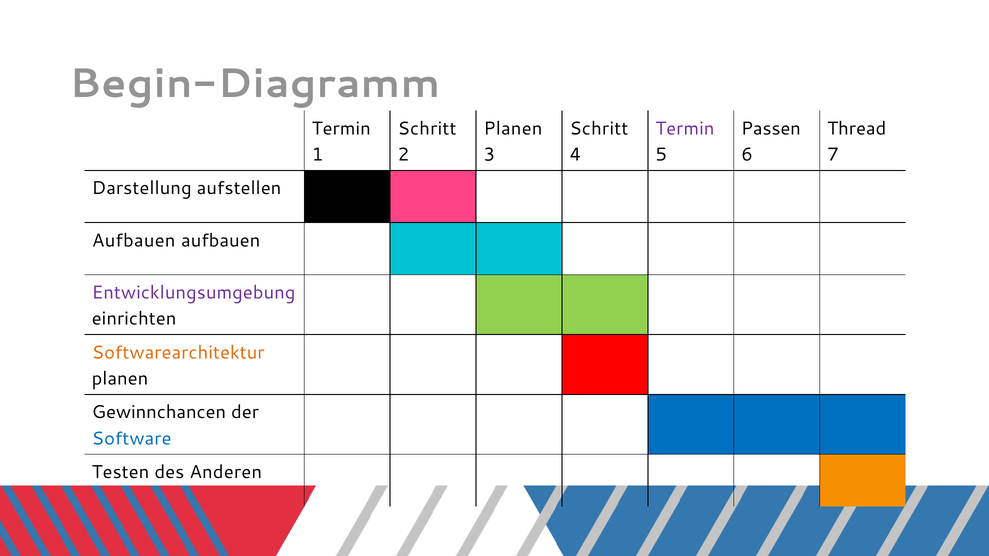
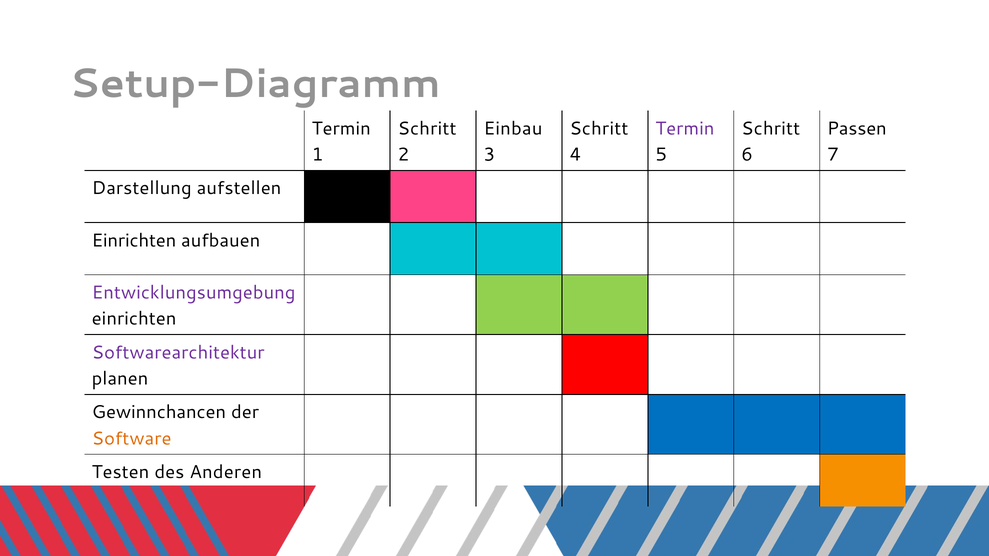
Begin-Diagramm: Begin-Diagramm -> Setup-Diagramm (255, 84)
Planen: Planen -> Einbau (513, 129)
Passen: Passen -> Schritt (771, 129)
Thread: Thread -> Passen (857, 129)
Aufbauen: Aufbauen -> Einrichten (134, 241)
Softwarearchitektur colour: orange -> purple (178, 353)
Software colour: blue -> orange (132, 439)
